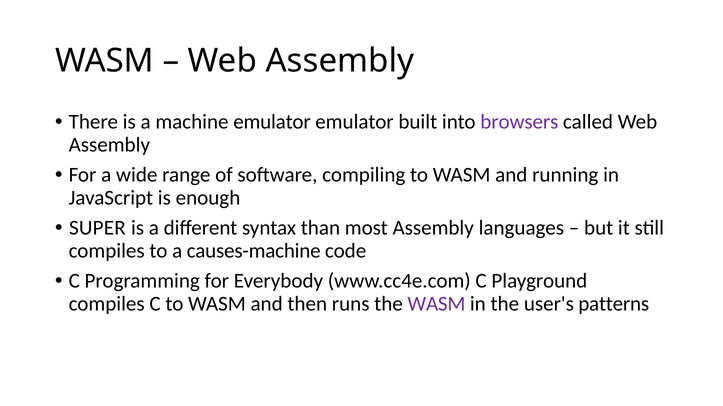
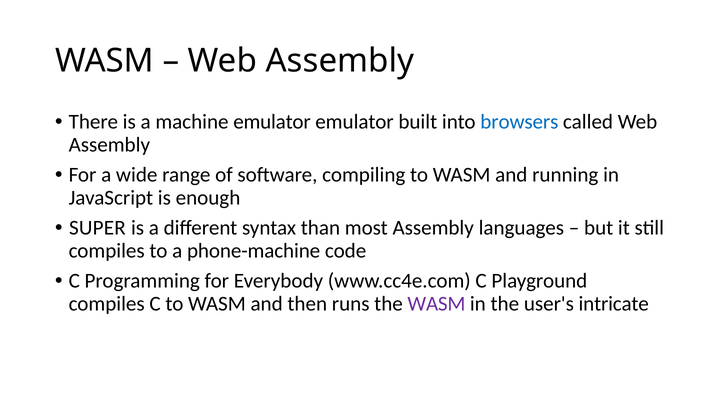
browsers colour: purple -> blue (519, 122)
causes-machine: causes-machine -> phone-machine (254, 251)
patterns: patterns -> intricate (614, 304)
